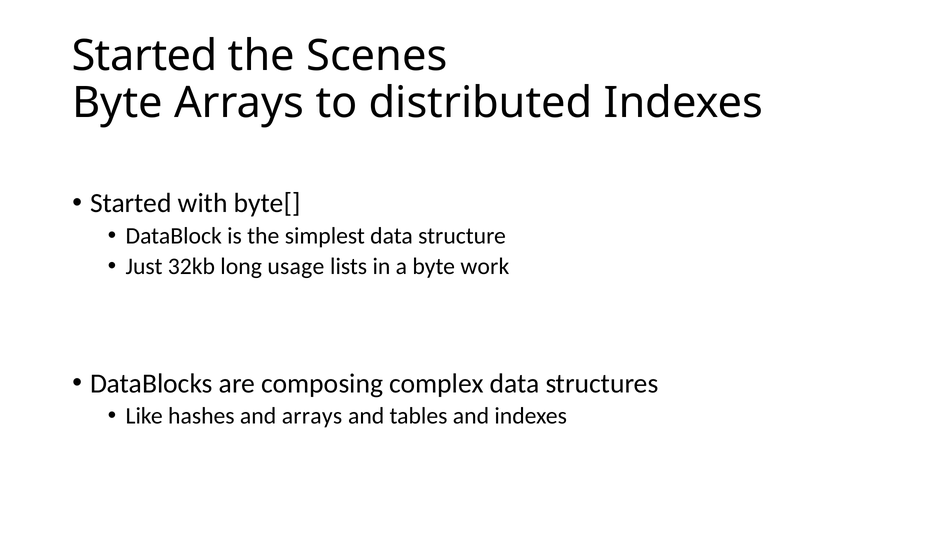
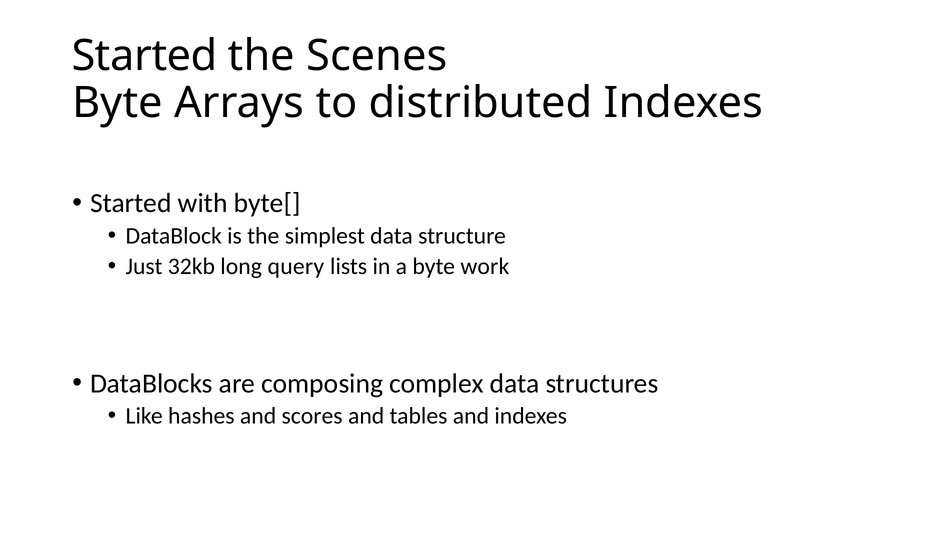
usage: usage -> query (296, 267)
and arrays: arrays -> scores (312, 416)
